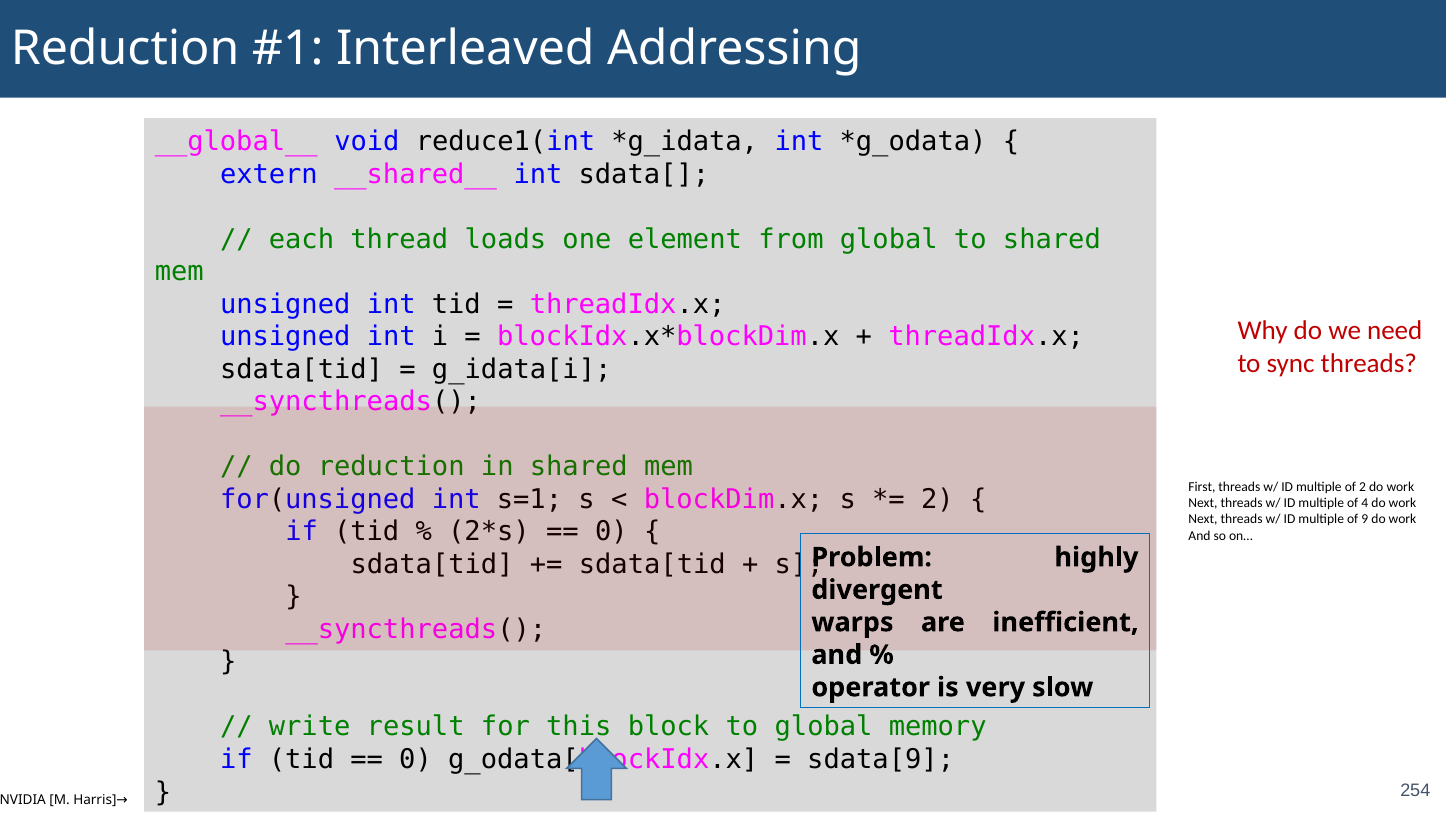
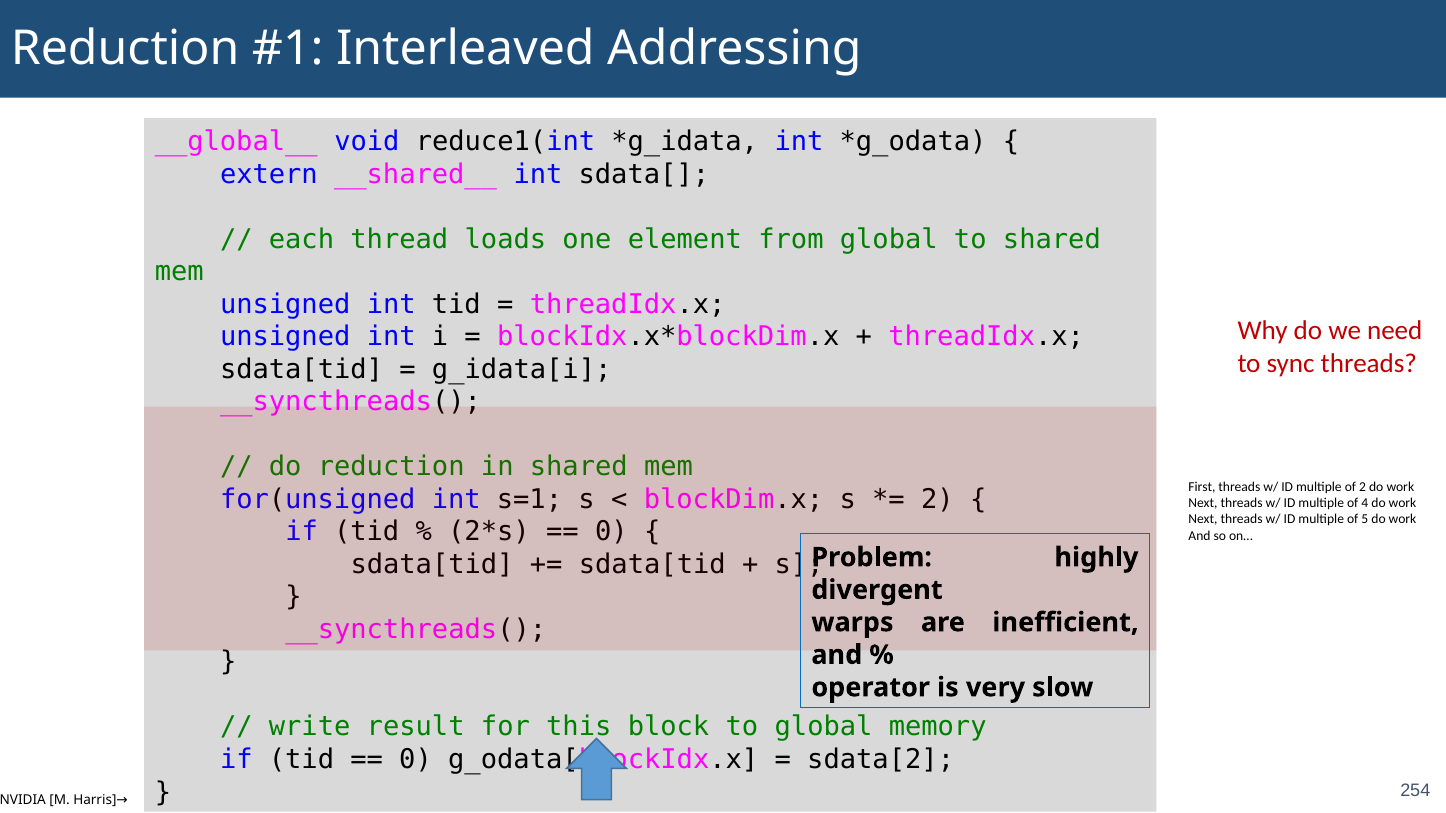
9: 9 -> 5 (1365, 520)
sdata[9: sdata[9 -> sdata[2 (881, 760)
